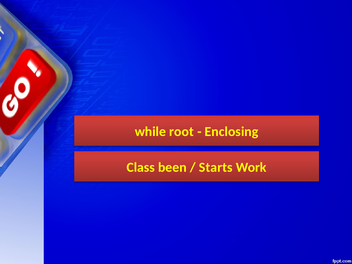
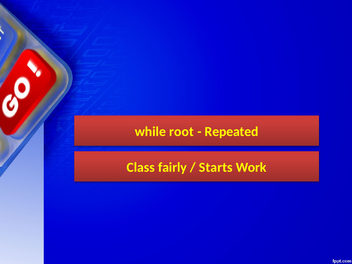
Enclosing: Enclosing -> Repeated (232, 132)
been: been -> fairly (172, 167)
